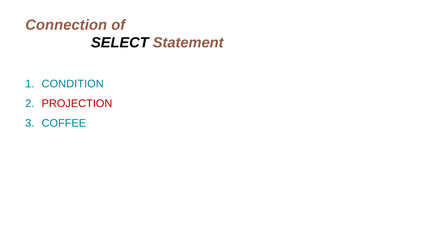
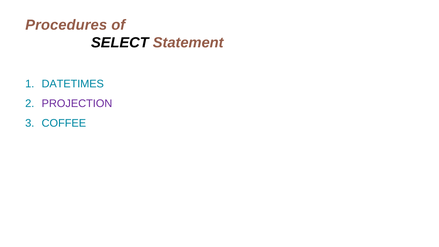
Connection: Connection -> Procedures (66, 25)
CONDITION: CONDITION -> DATETIMES (73, 84)
PROJECTION colour: red -> purple (77, 103)
